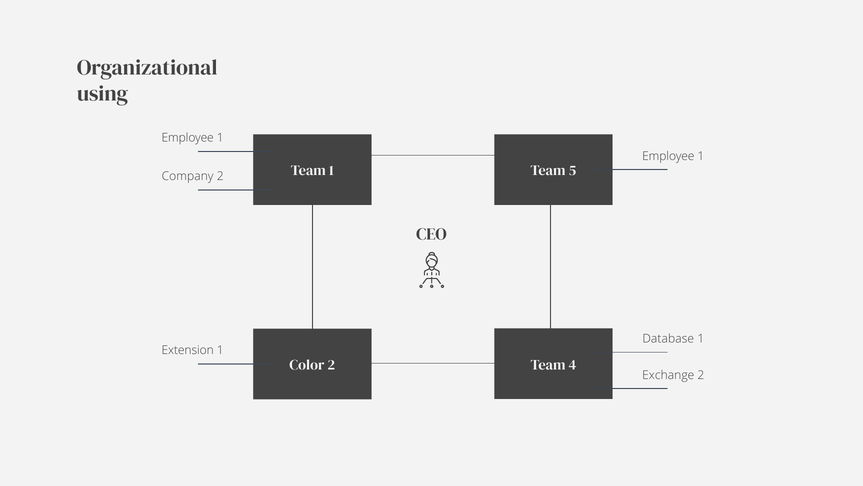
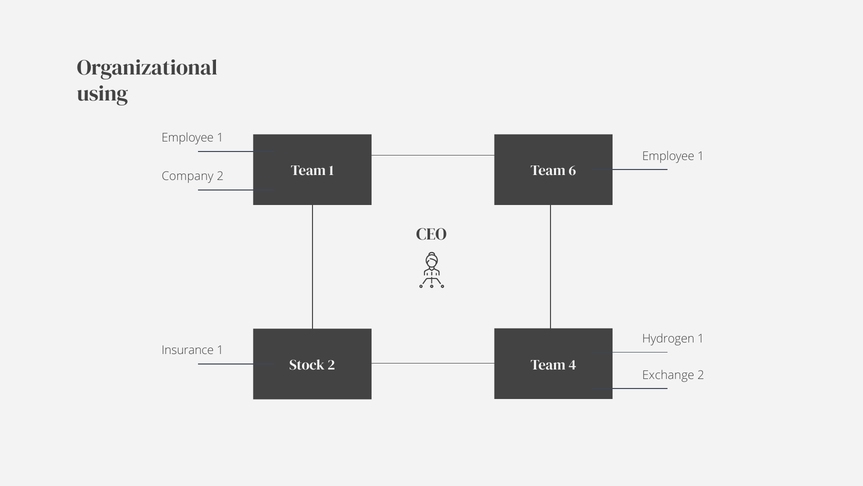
5: 5 -> 6 (572, 170)
Database: Database -> Hydrogen (668, 338)
Extension: Extension -> Insurance (188, 350)
Color: Color -> Stock (307, 365)
